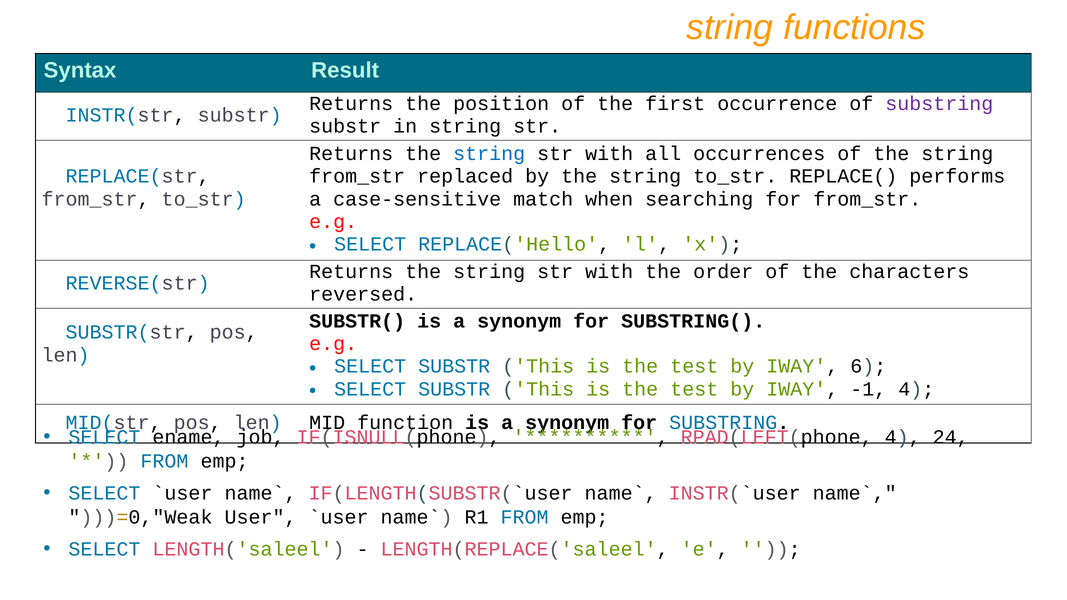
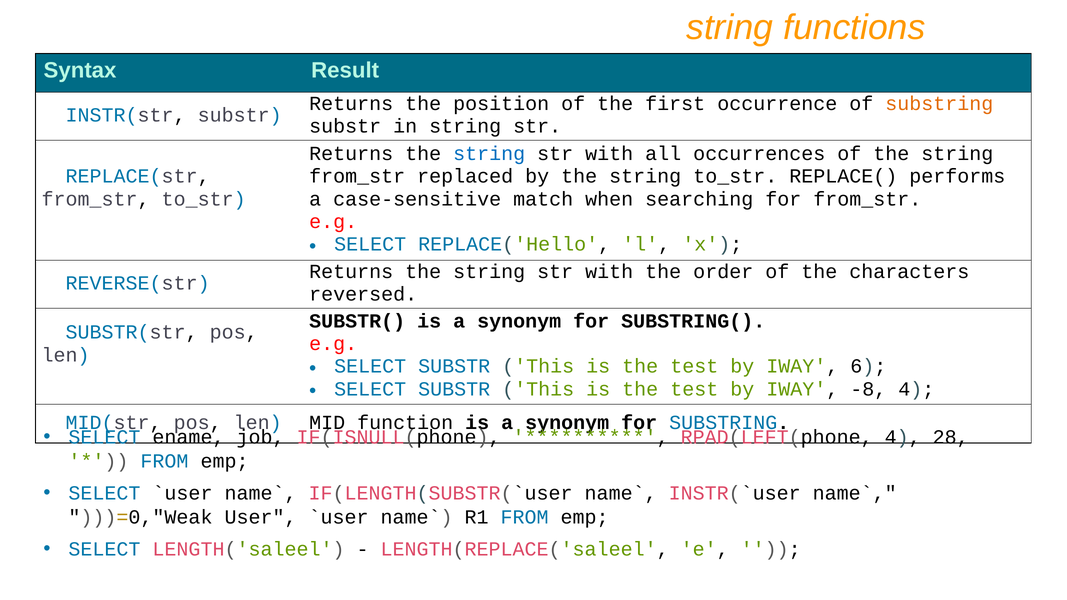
substring colour: purple -> orange (939, 104)
-1: -1 -> -8 (868, 389)
24: 24 -> 28 (951, 437)
